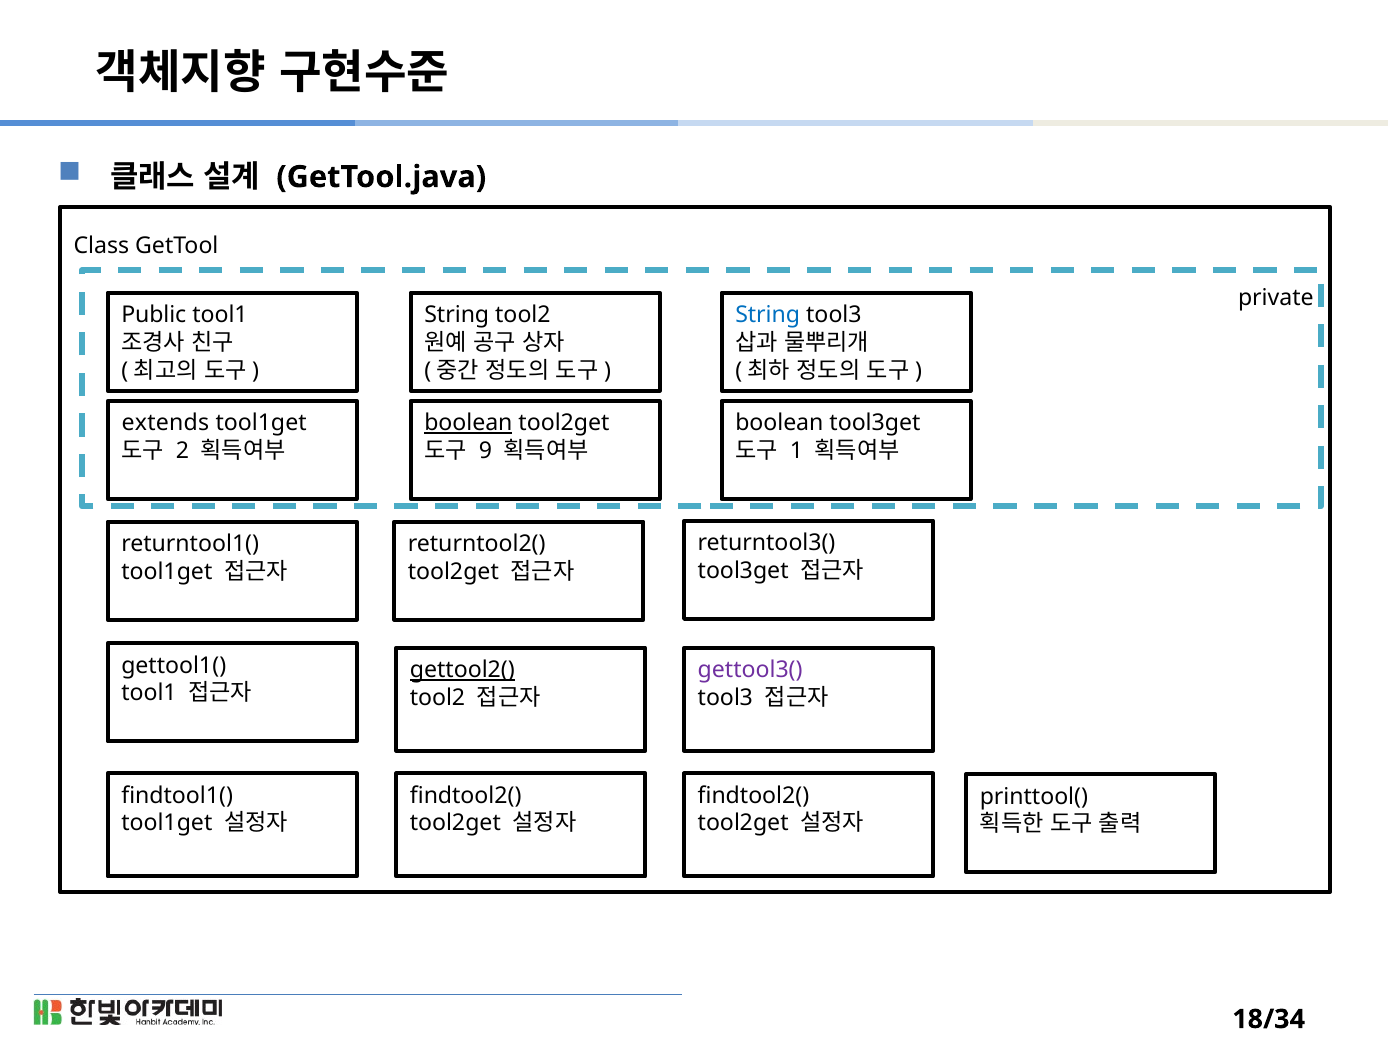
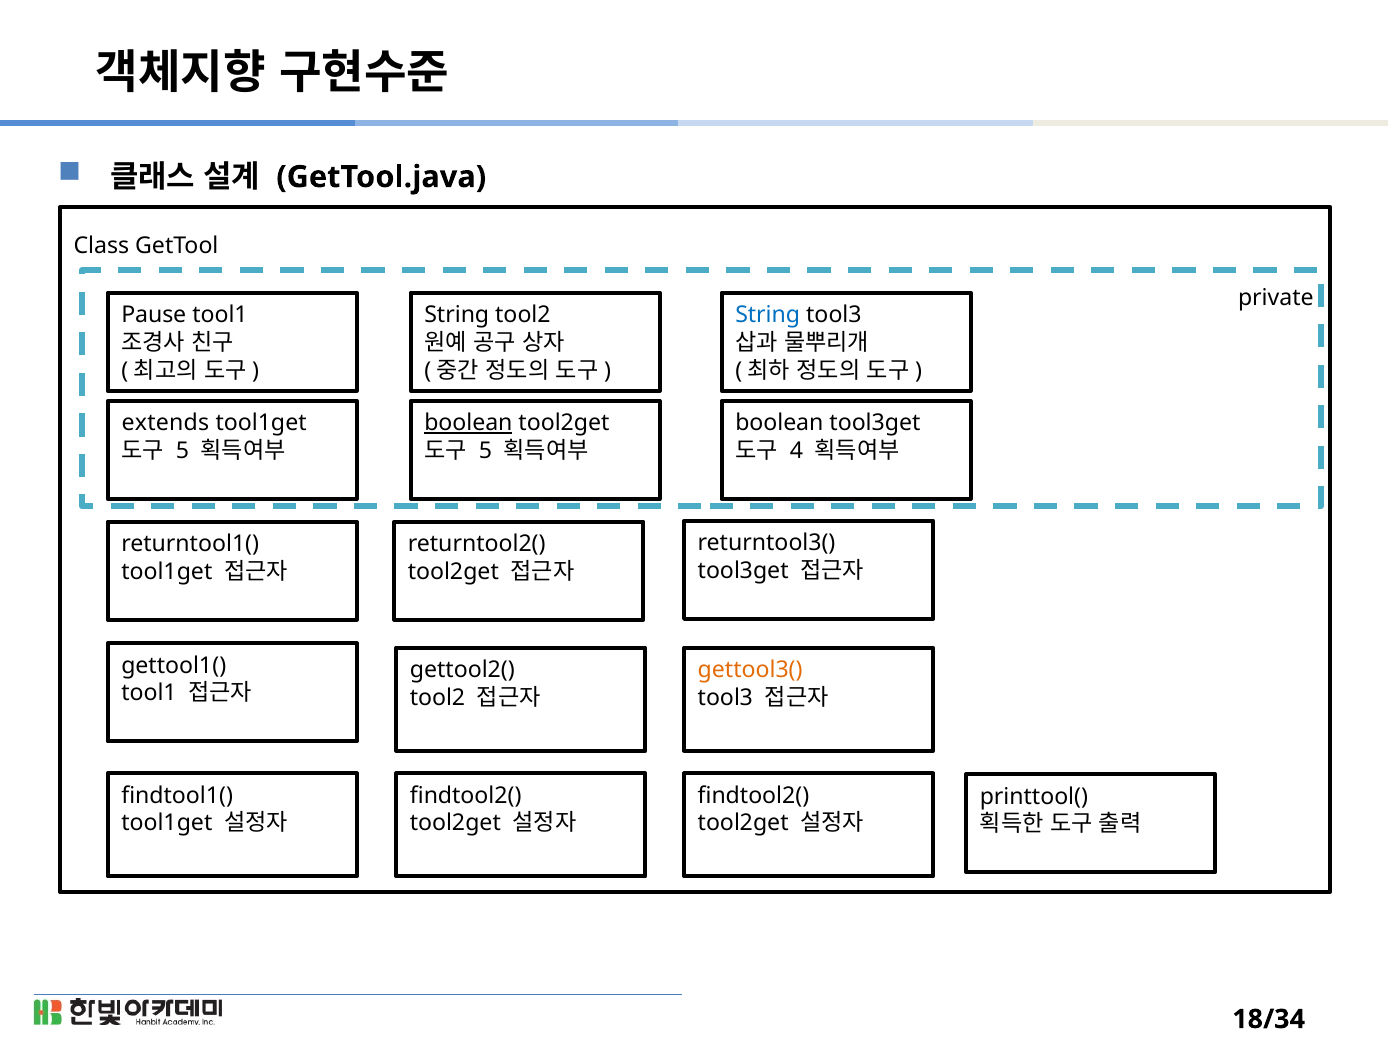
Public: Public -> Pause (154, 315)
2: 2 -> 5 (183, 451)
9: 9 -> 5 (485, 451)
1: 1 -> 4 (796, 451)
gettool2( underline: present -> none (462, 670)
gettool3( colour: purple -> orange (750, 670)
